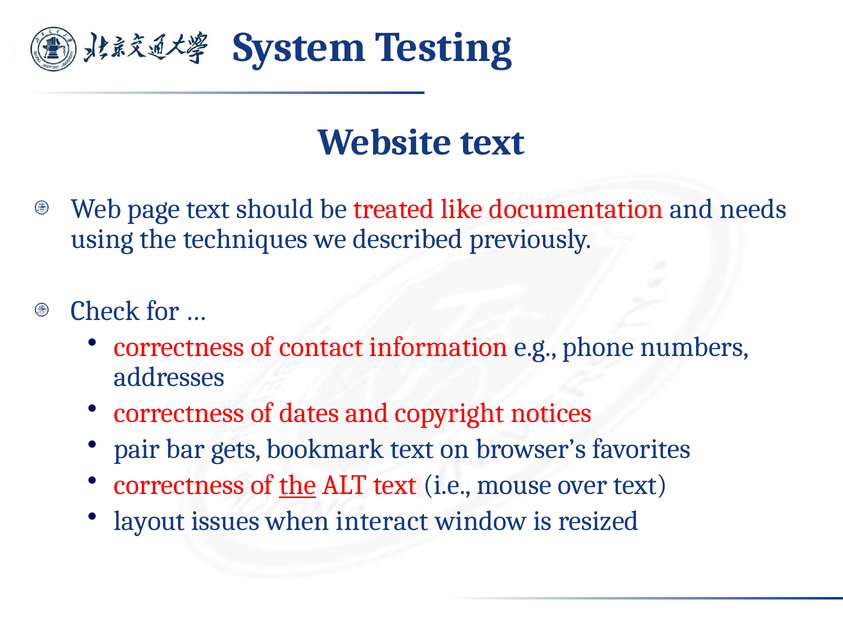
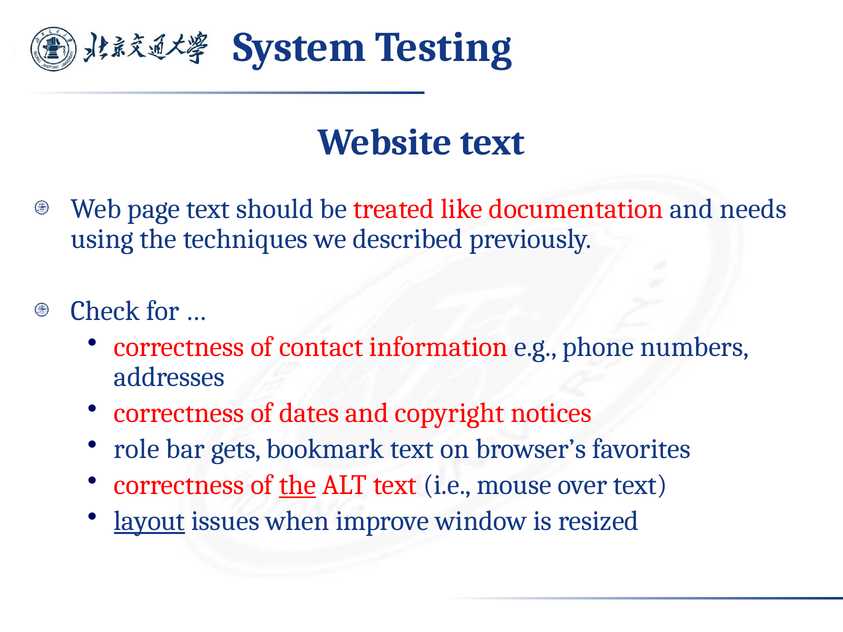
pair: pair -> role (137, 449)
layout underline: none -> present (149, 521)
interact: interact -> improve (382, 521)
